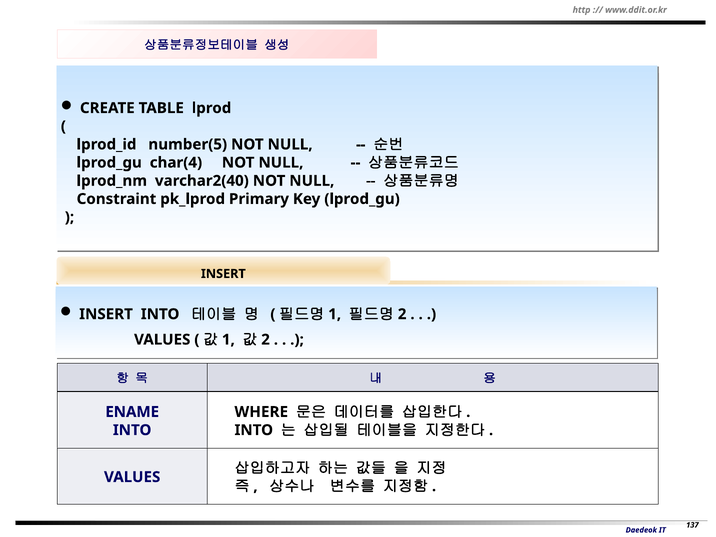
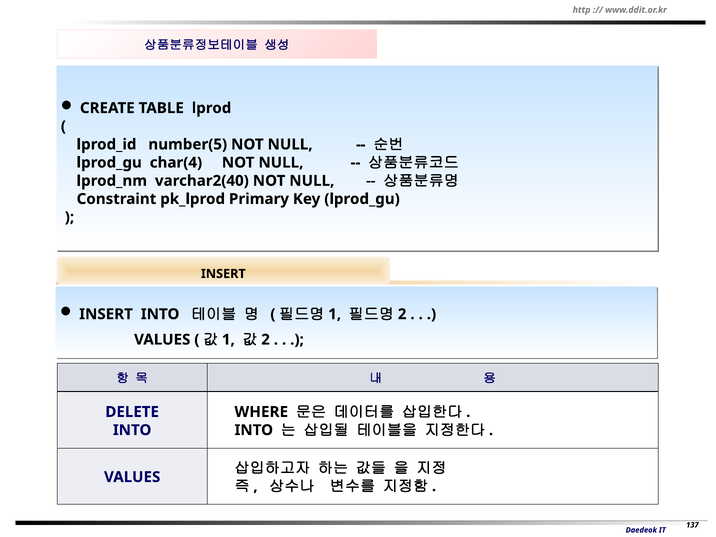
ENAME: ENAME -> DELETE (132, 412)
